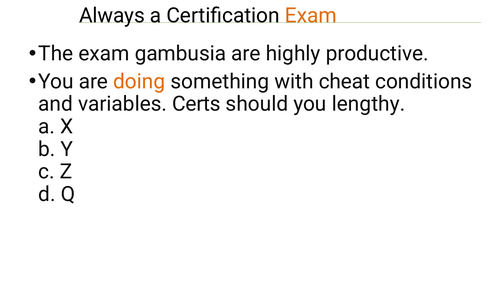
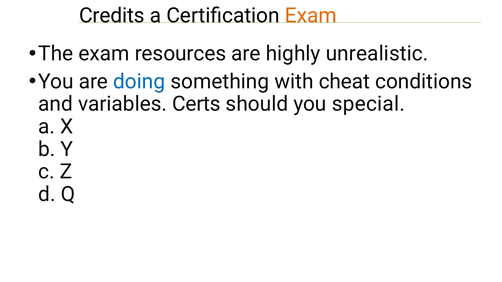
Always: Always -> Credits (112, 16)
gambusia: gambusia -> resources (180, 54)
productive: productive -> unrealistic (377, 54)
doing colour: orange -> blue (139, 82)
lengthy: lengthy -> special (368, 104)
